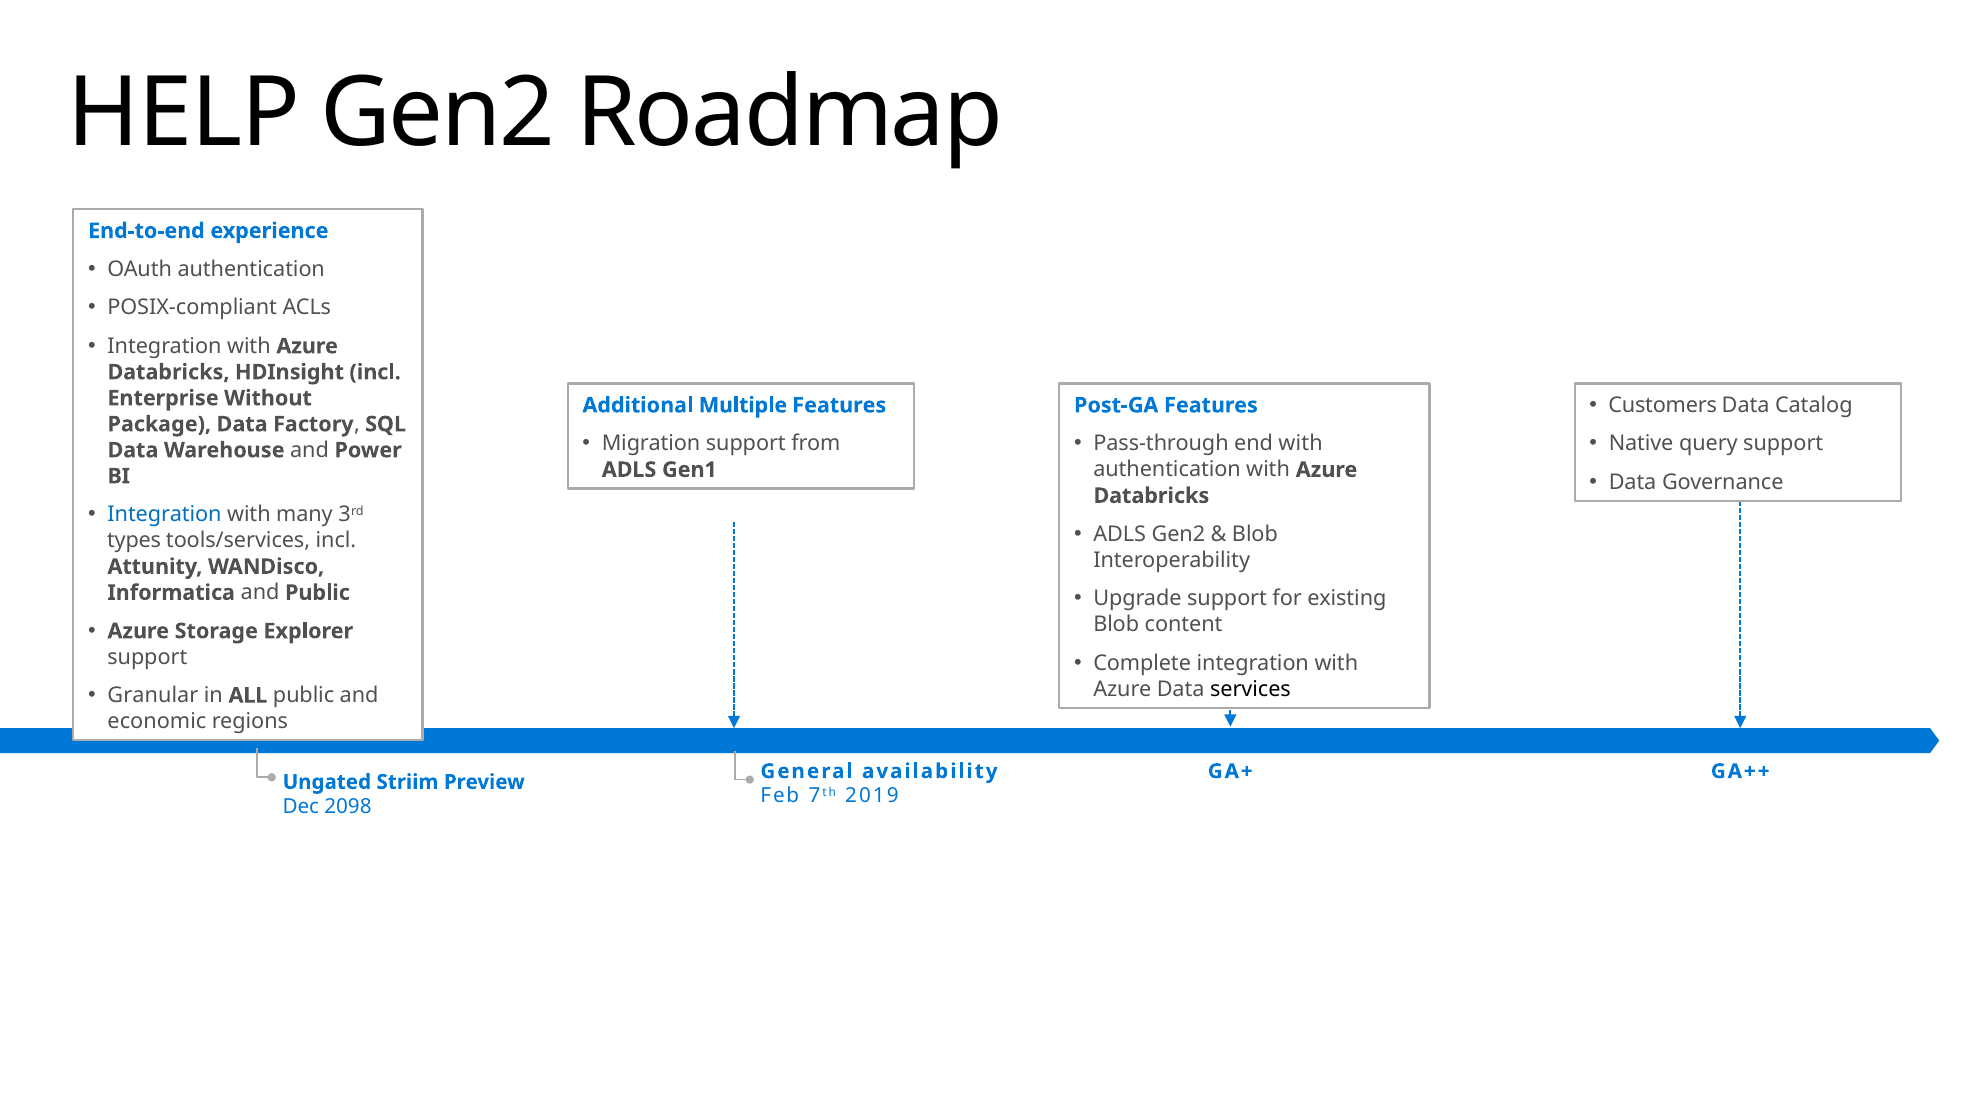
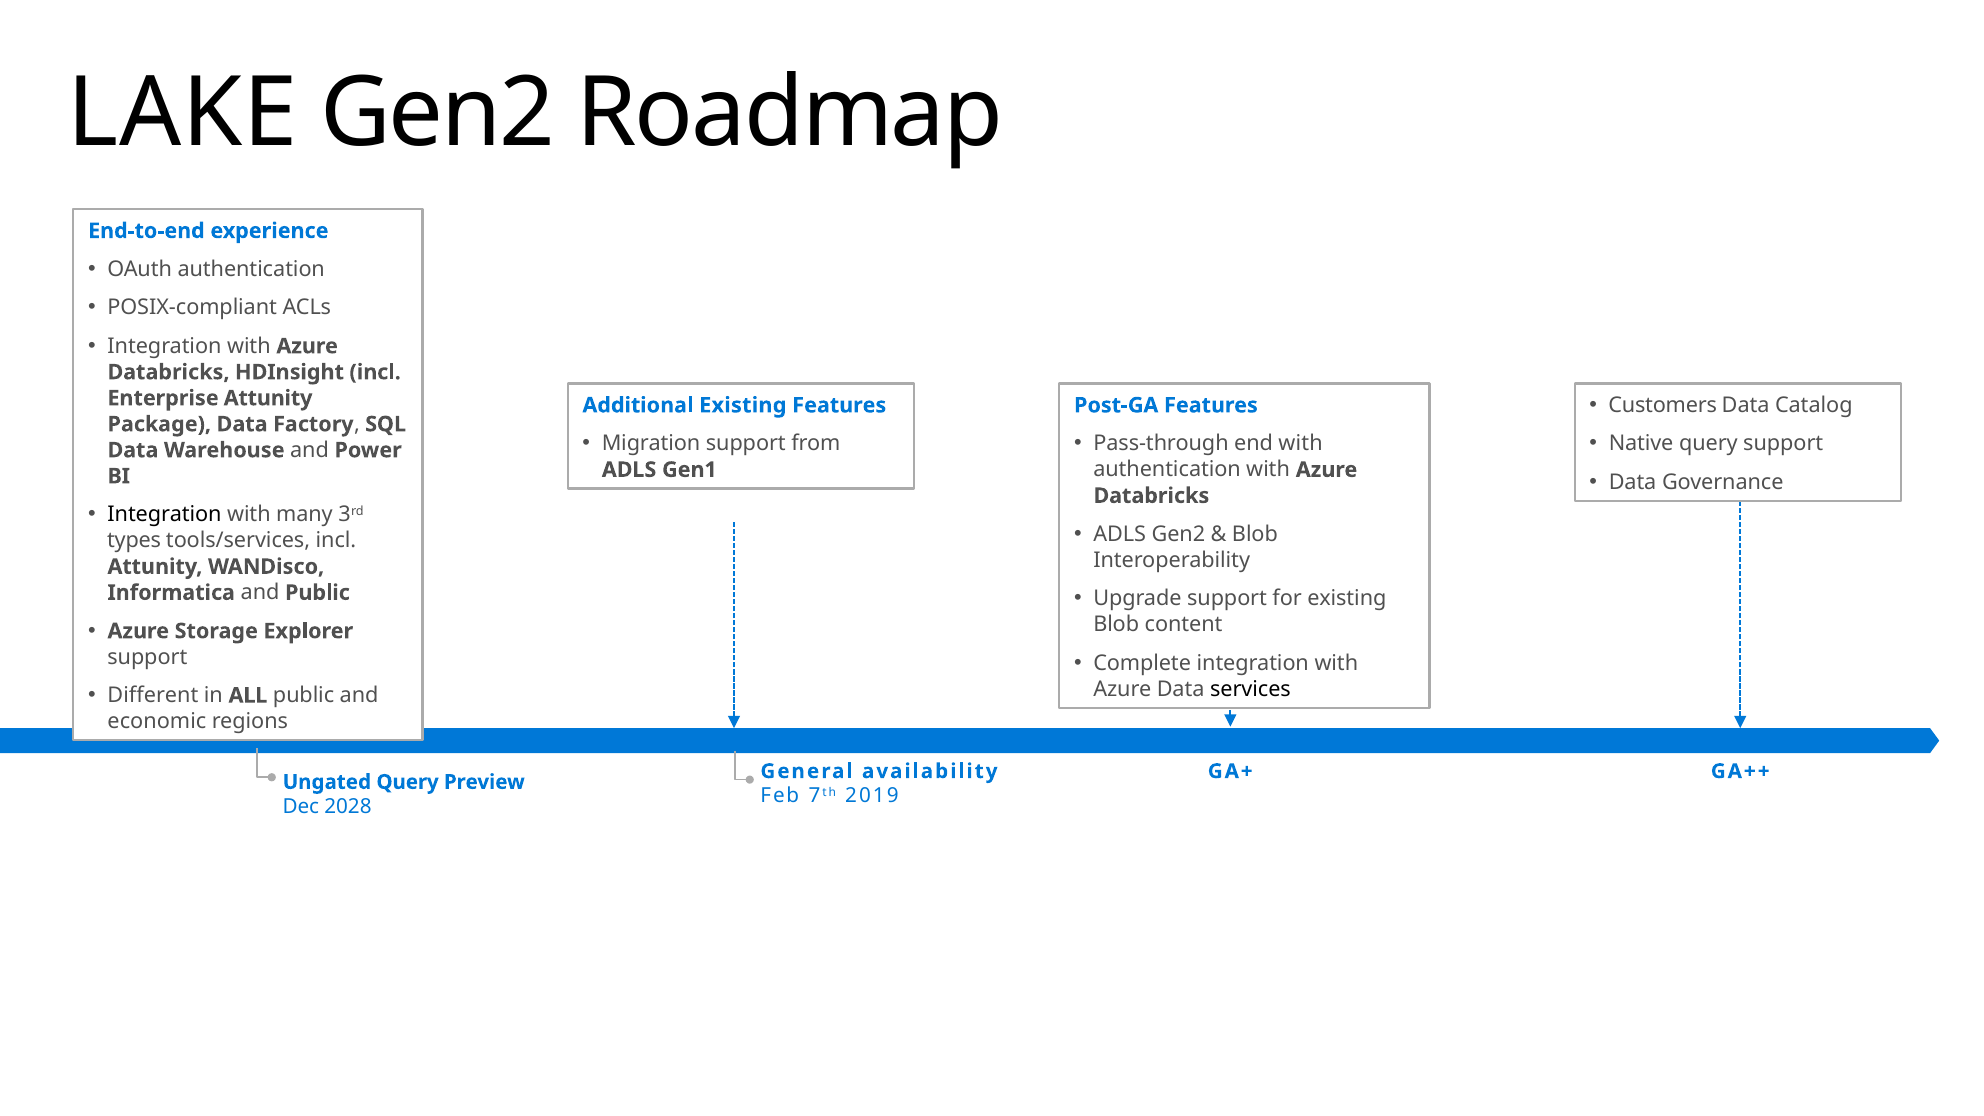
HELP: HELP -> LAKE (183, 114)
Enterprise Without: Without -> Attunity (268, 398)
Additional Multiple: Multiple -> Existing (743, 405)
Integration colour: blue -> black (165, 515)
Granular: Granular -> Different (153, 696)
Ungated Striim: Striim -> Query (408, 782)
2098: 2098 -> 2028 (348, 807)
